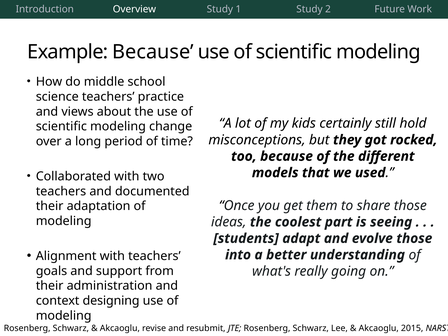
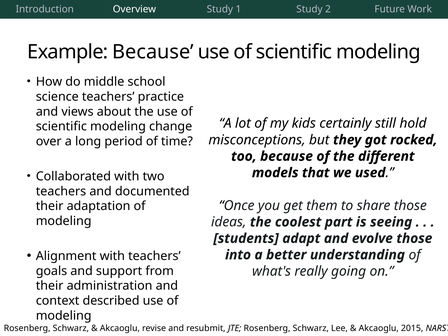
designing: designing -> described (111, 301)
